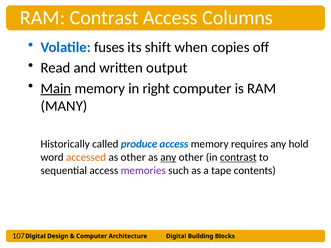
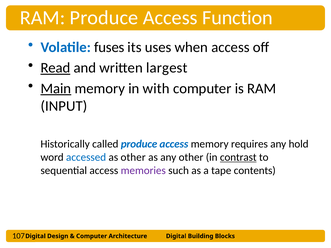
RAM Contrast: Contrast -> Produce (104, 18)
Columns: Columns -> Function (237, 18)
shift: shift -> uses (158, 47)
when copies: copies -> access (230, 47)
Read underline: none -> present (55, 68)
output: output -> largest (167, 68)
right: right -> with (156, 89)
MANY: MANY -> INPUT (64, 106)
accessed colour: orange -> blue (86, 157)
any underline: present -> none (168, 157)
